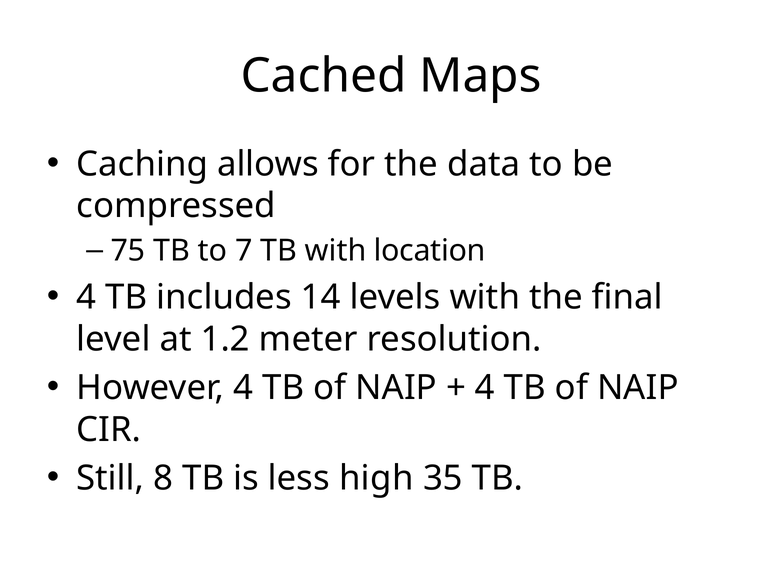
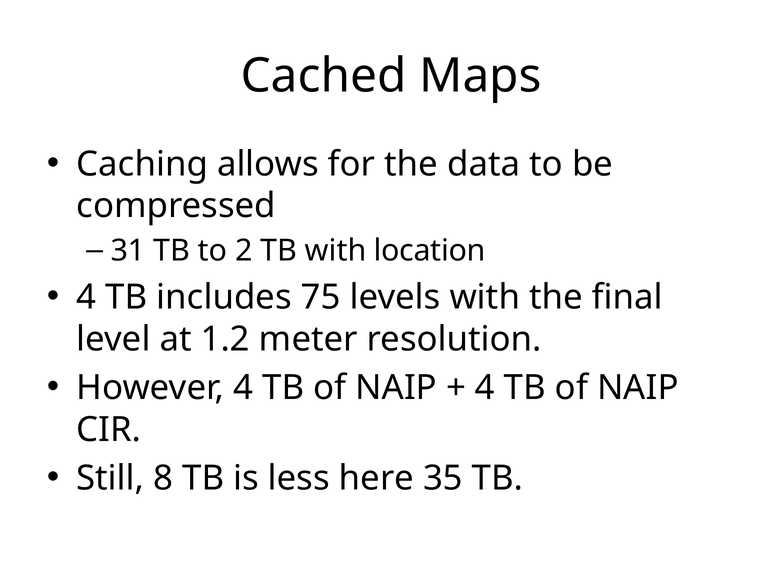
75: 75 -> 31 (128, 251)
7: 7 -> 2 (244, 251)
14: 14 -> 75 (321, 297)
high: high -> here (376, 478)
